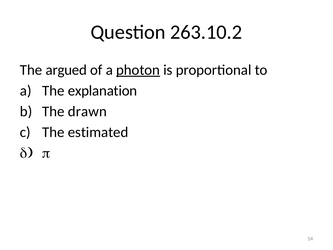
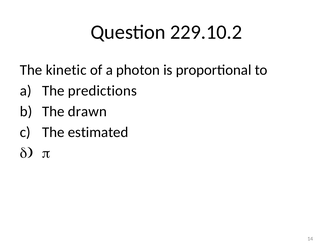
263.10.2: 263.10.2 -> 229.10.2 (206, 32)
argued: argued -> kinetic (66, 70)
photon underline: present -> none (138, 70)
explanation: explanation -> predictions (102, 91)
